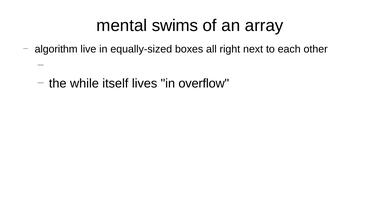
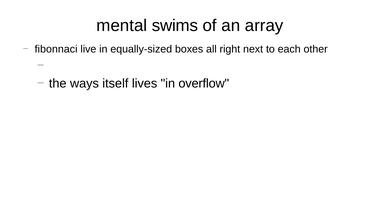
algorithm: algorithm -> fibonnaci (56, 49)
while: while -> ways (84, 83)
